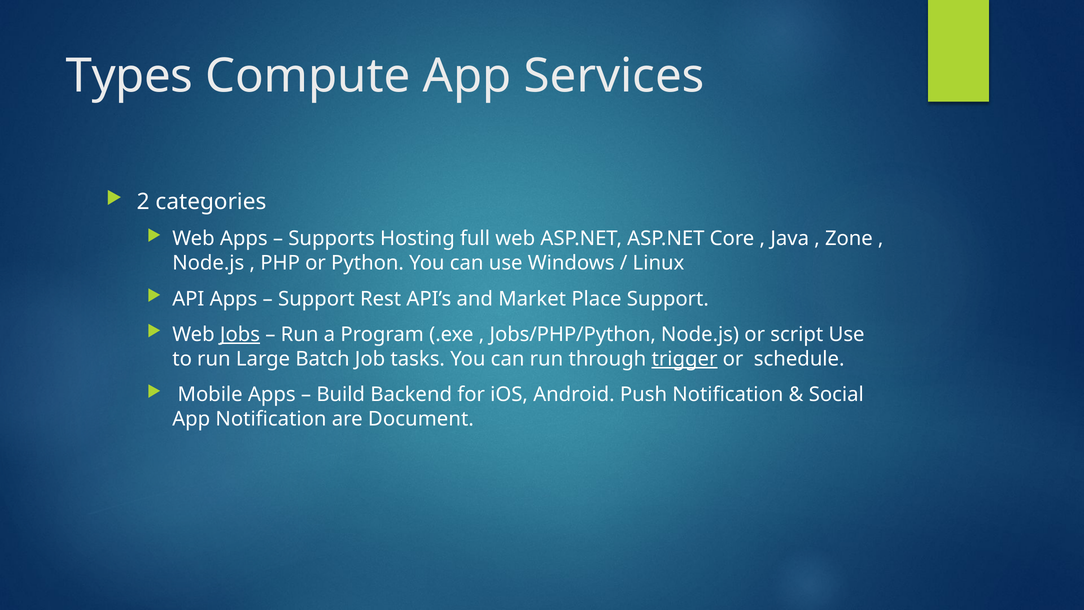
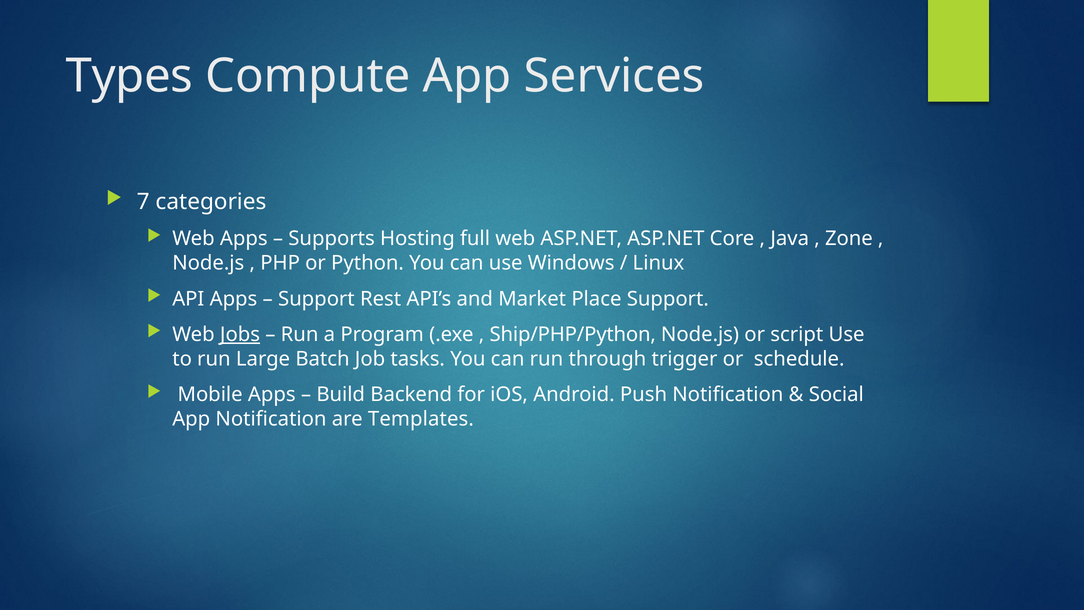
2: 2 -> 7 (143, 202)
Jobs/PHP/Python: Jobs/PHP/Python -> Ship/PHP/Python (573, 334)
trigger underline: present -> none (684, 359)
Document: Document -> Templates (421, 419)
